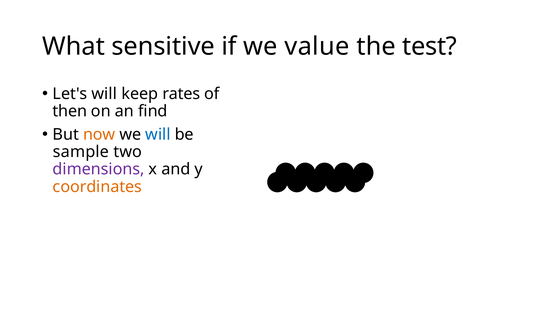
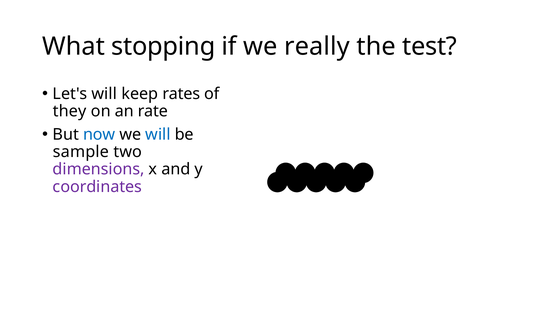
sensitive: sensitive -> stopping (163, 47)
value: value -> really (317, 47)
then: then -> they (70, 111)
find: find -> rate (153, 111)
now colour: orange -> blue (99, 134)
coordinates colour: orange -> purple (97, 187)
